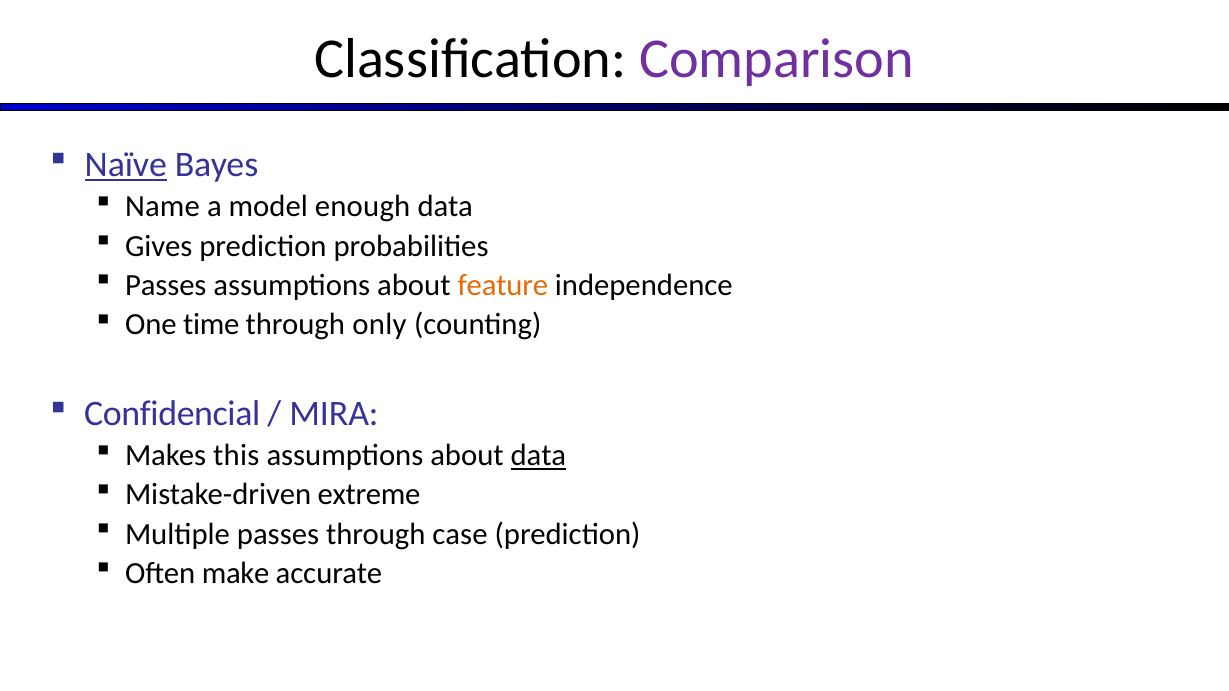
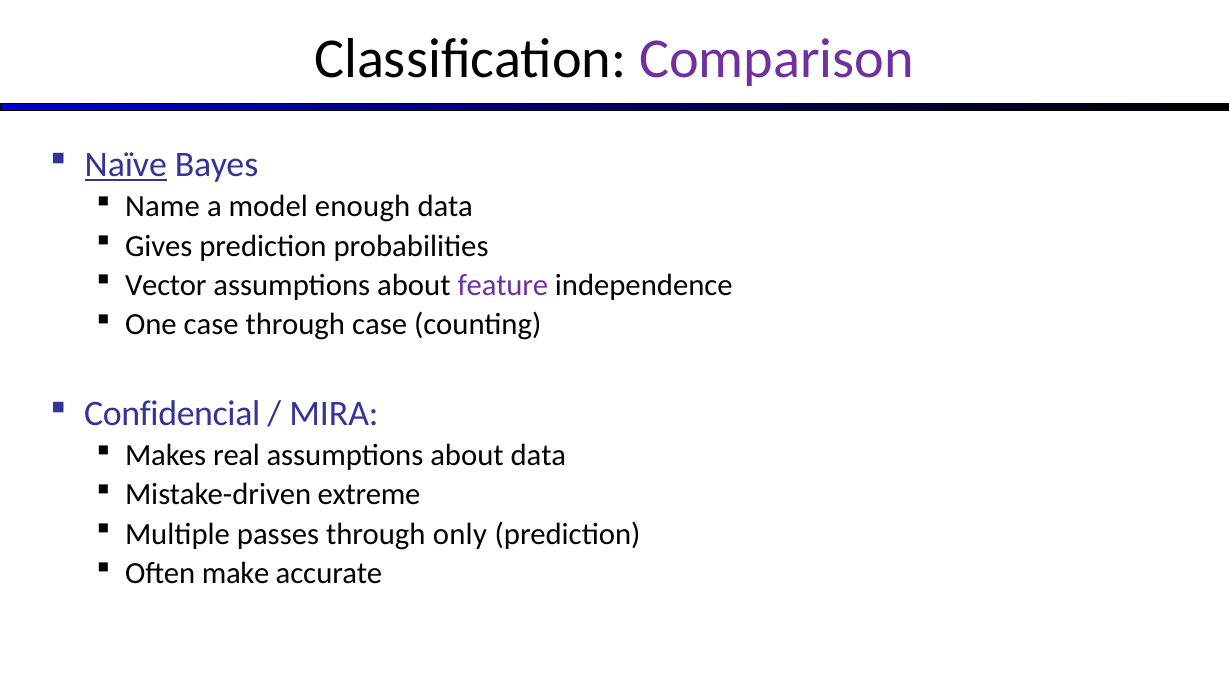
Passes: Passes -> Vector (166, 285)
feature colour: orange -> purple (503, 285)
One time: time -> case (211, 325)
through only: only -> case (380, 325)
this: this -> real (237, 456)
data underline: present -> none (538, 456)
case: case -> only (460, 534)
